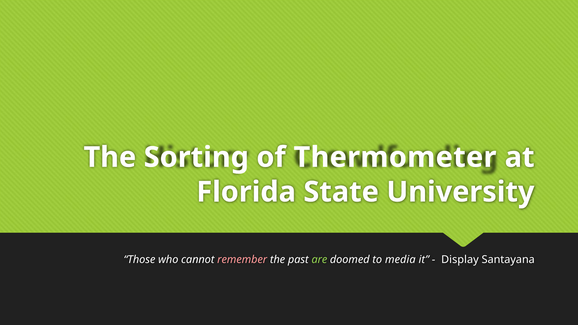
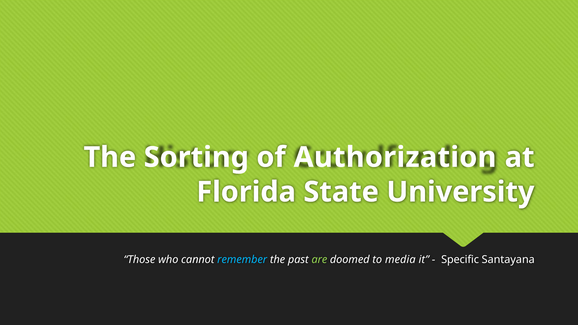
Thermometer: Thermometer -> Authorization (395, 157)
remember colour: pink -> light blue (242, 260)
Display: Display -> Specific (460, 260)
